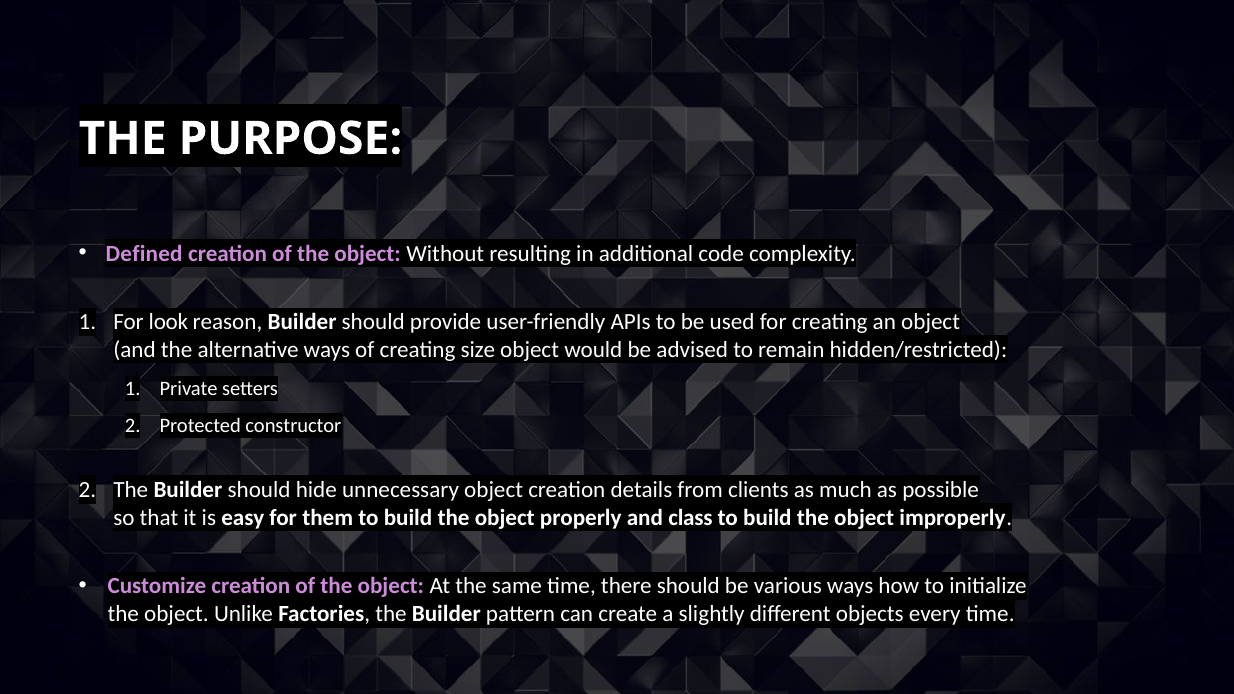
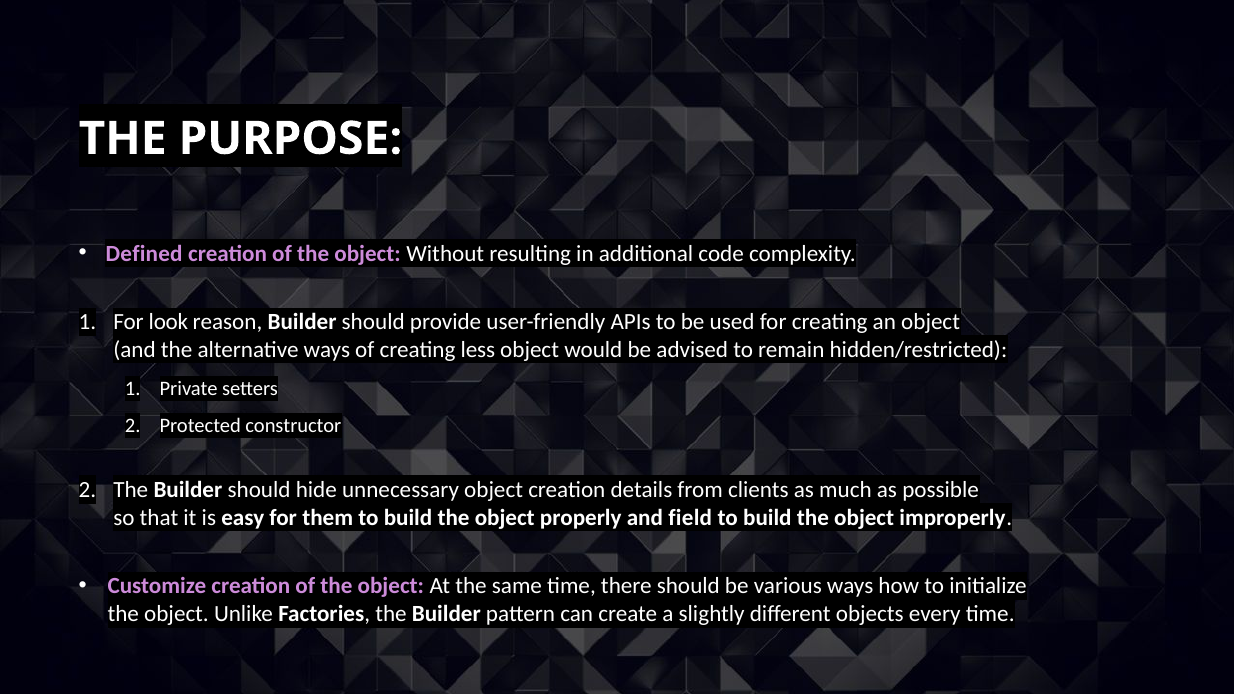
size: size -> less (478, 350)
class: class -> field (690, 518)
